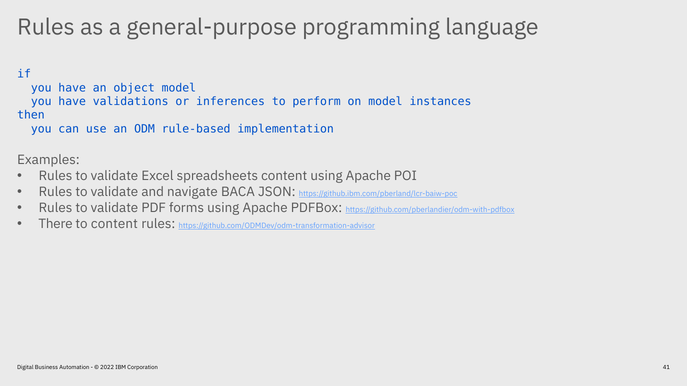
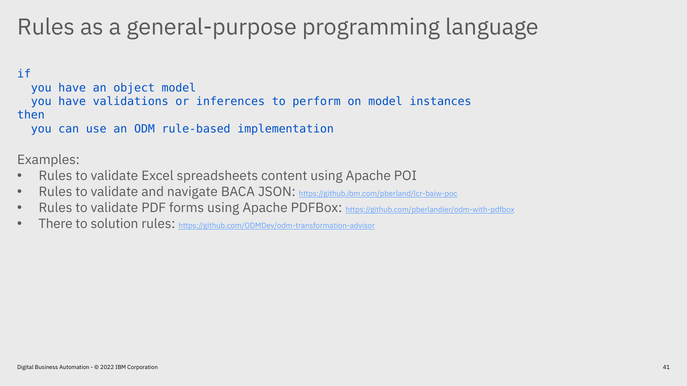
to content: content -> solution (115, 224)
